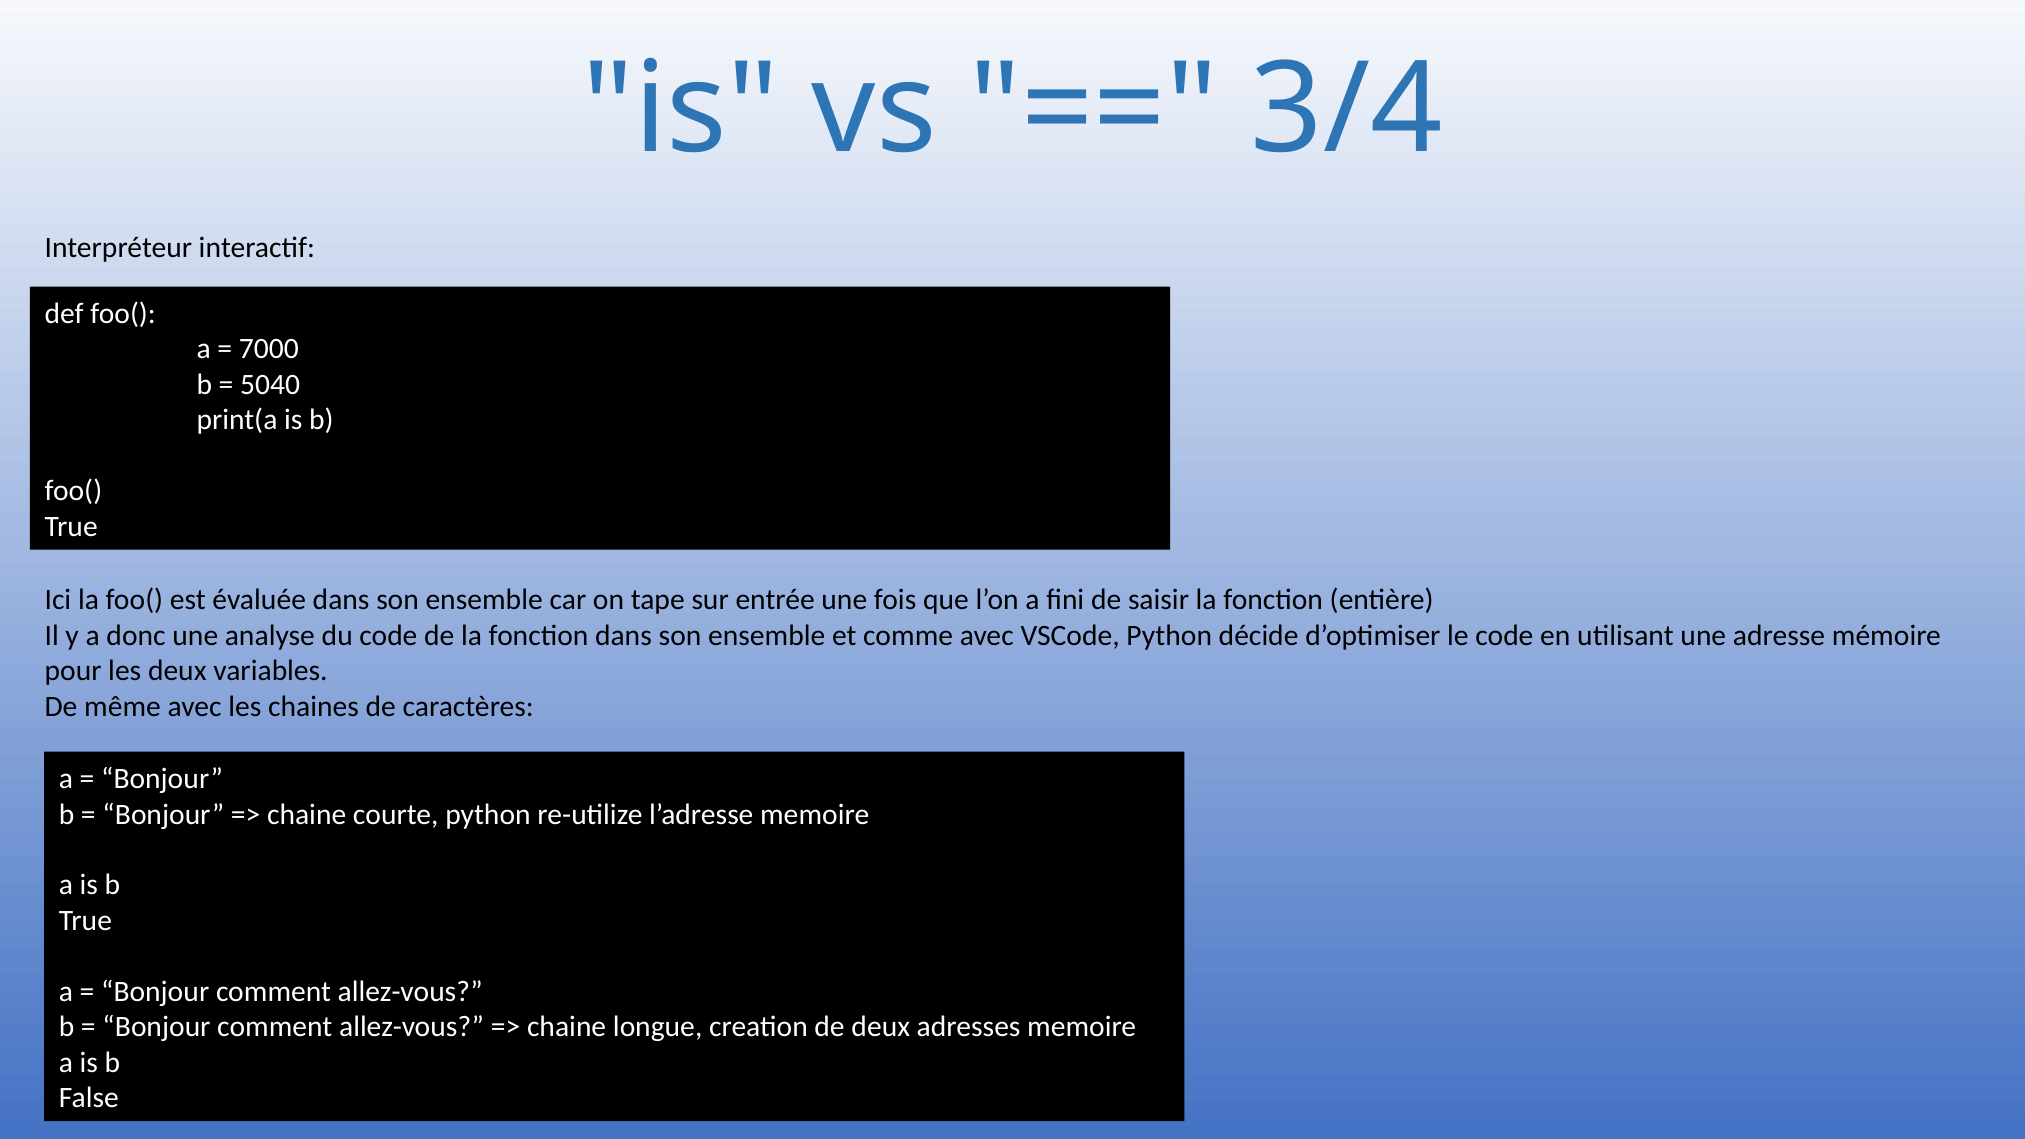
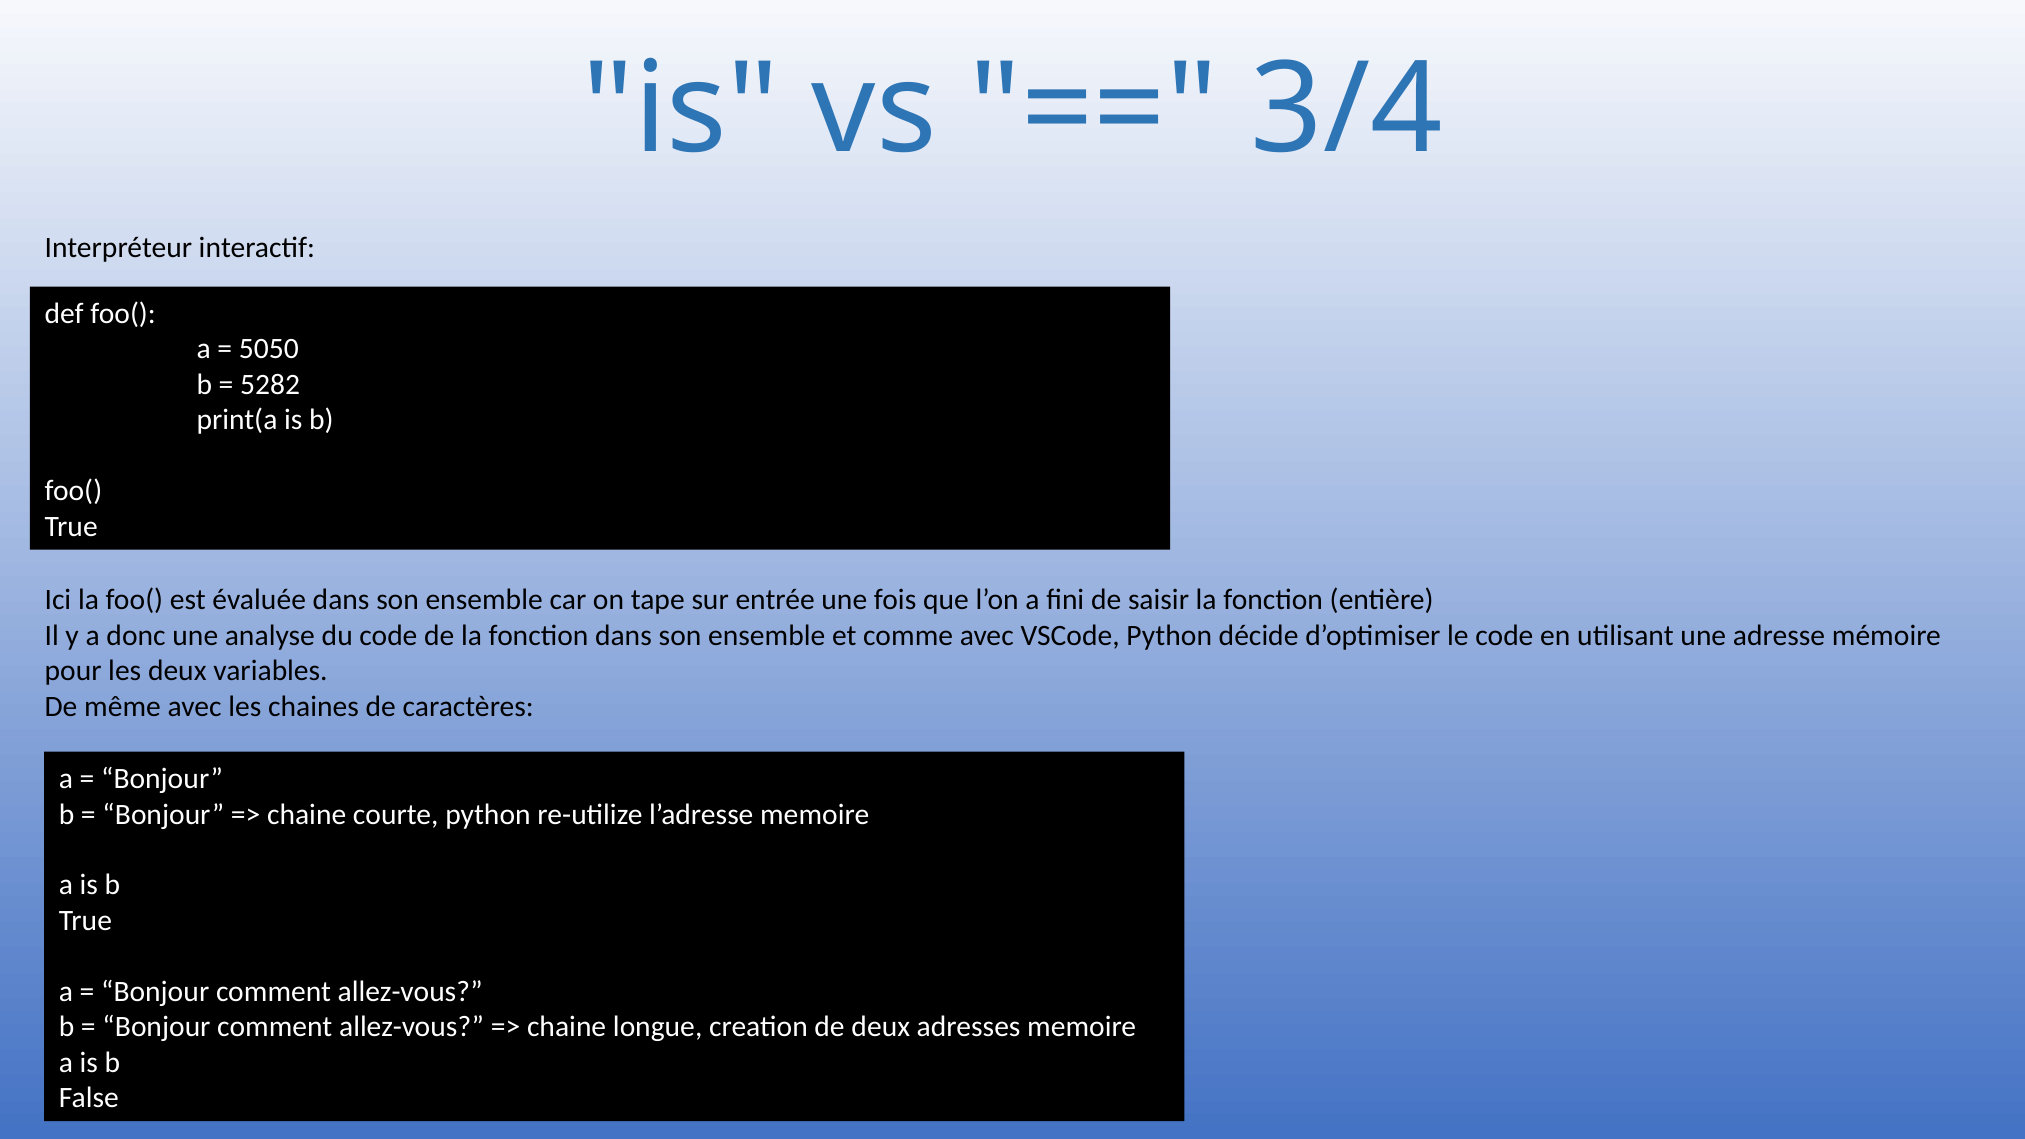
7000: 7000 -> 5050 (269, 349)
5040: 5040 -> 5282 (270, 385)
